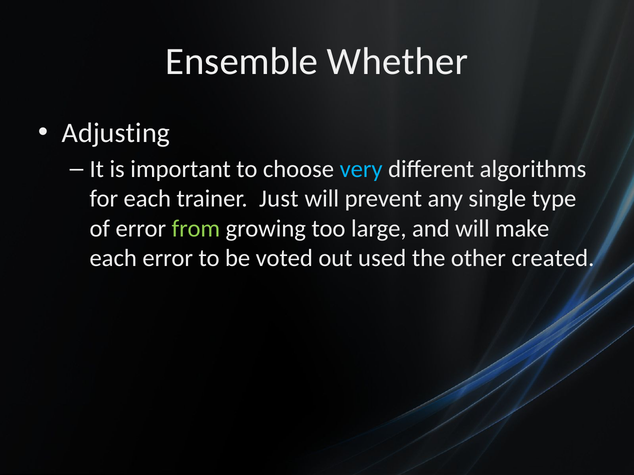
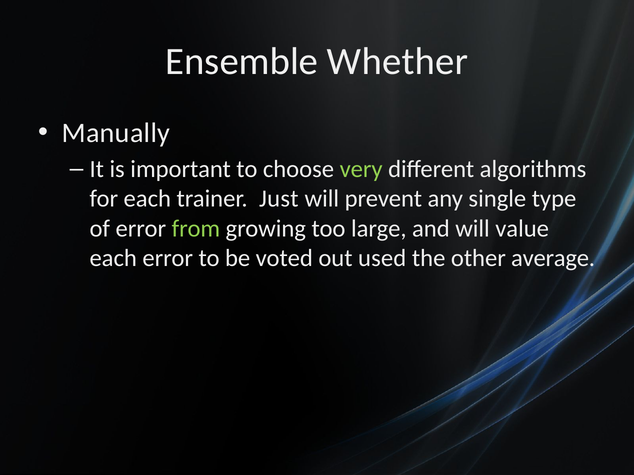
Adjusting: Adjusting -> Manually (116, 133)
very colour: light blue -> light green (361, 169)
make: make -> value (522, 229)
created: created -> average (553, 258)
